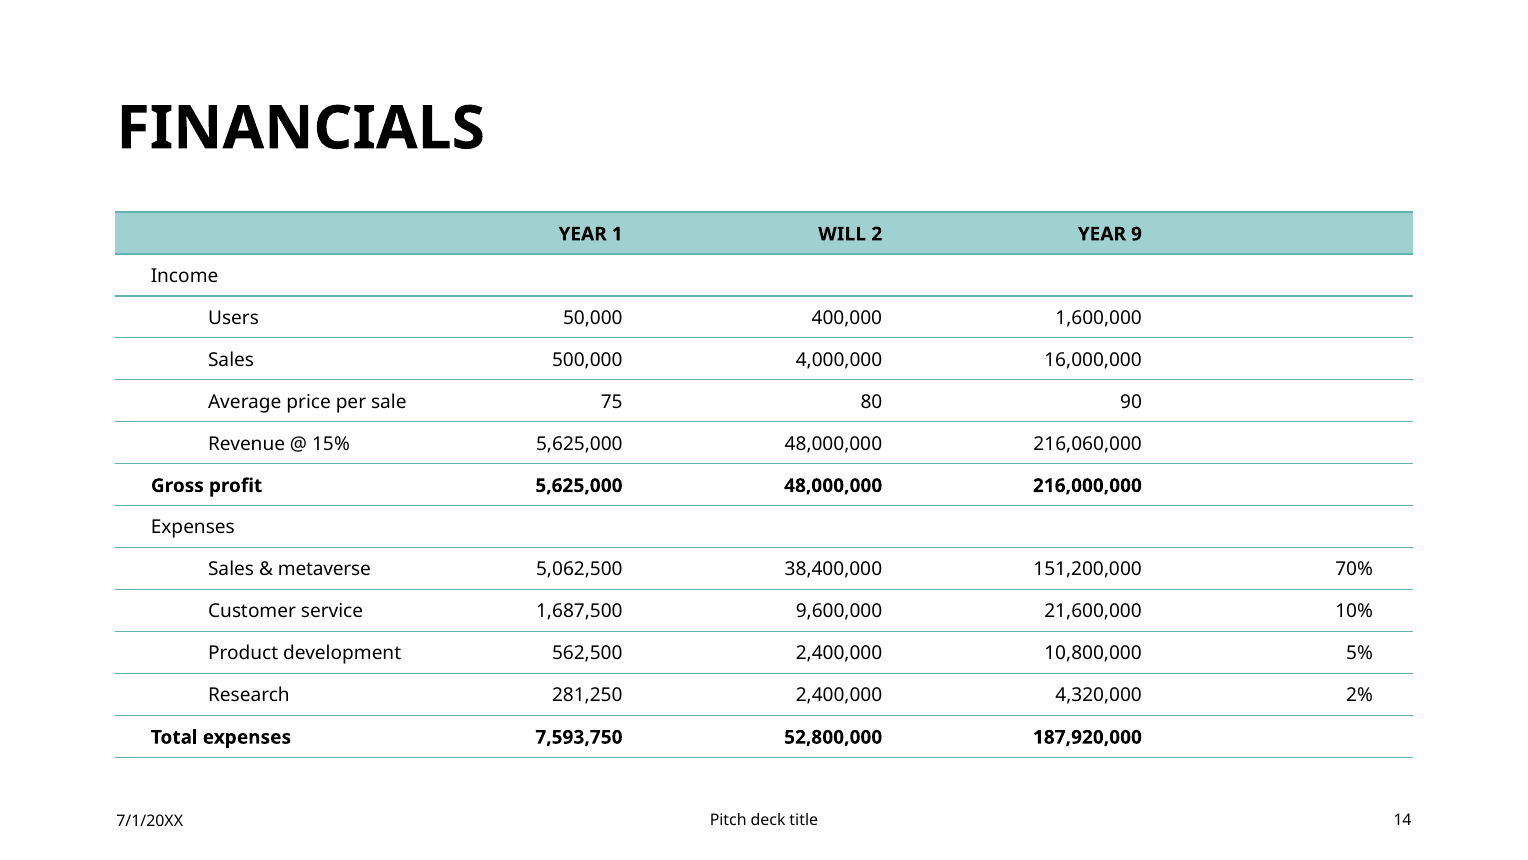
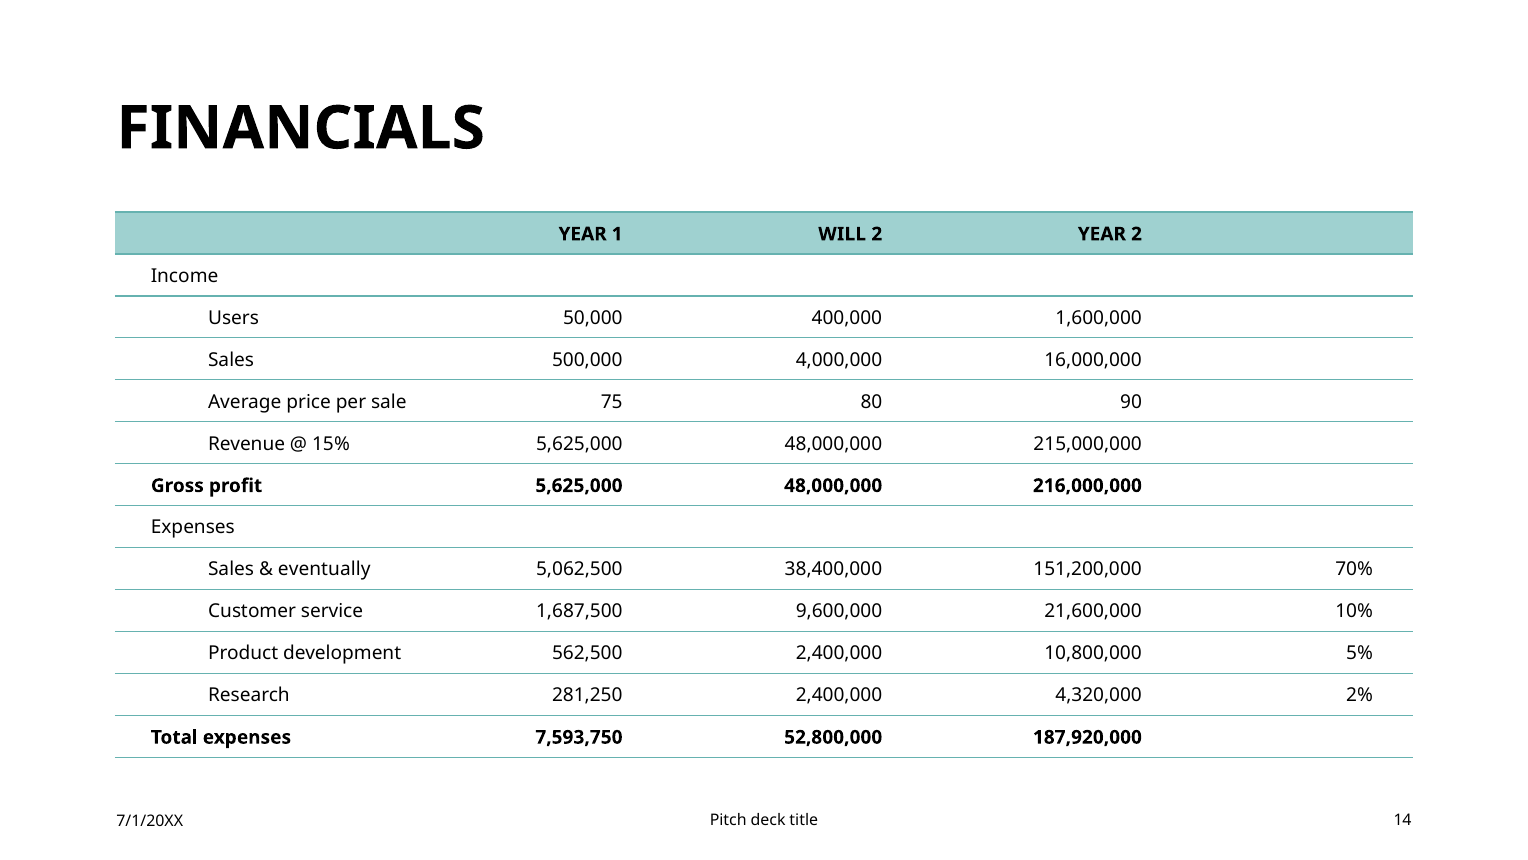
YEAR 9: 9 -> 2 (1136, 234)
216,060,000: 216,060,000 -> 215,000,000 (1088, 444)
metaverse: metaverse -> eventually (324, 569)
